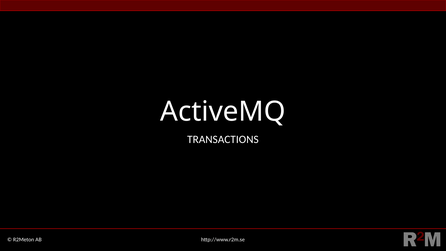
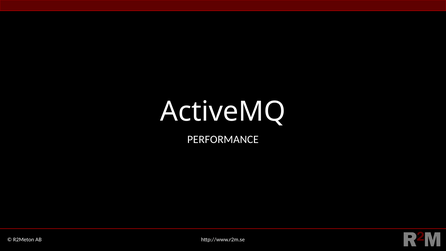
TRANSACTIONS: TRANSACTIONS -> PERFORMANCE (223, 139)
